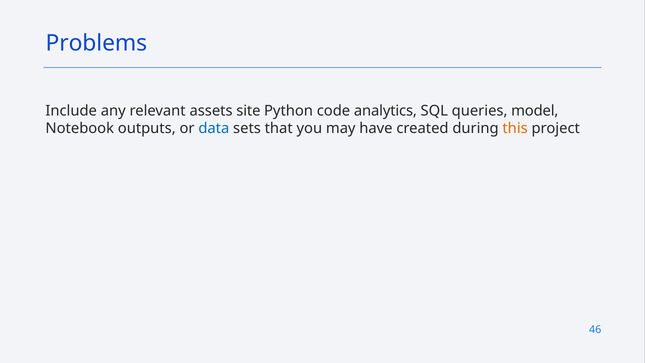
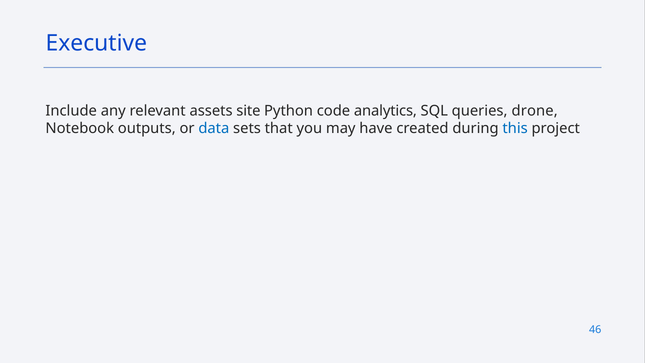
Problems: Problems -> Executive (96, 43)
model: model -> drone (535, 111)
this colour: orange -> blue (515, 128)
